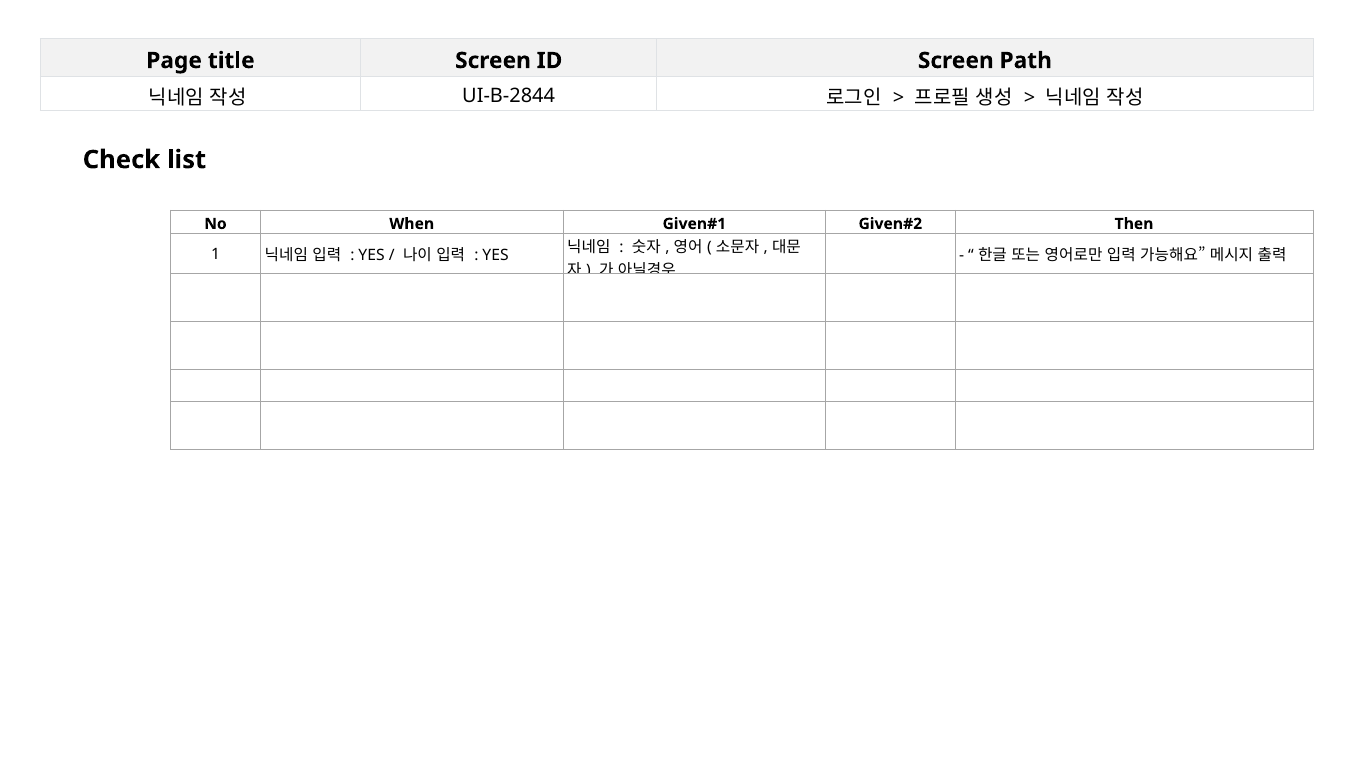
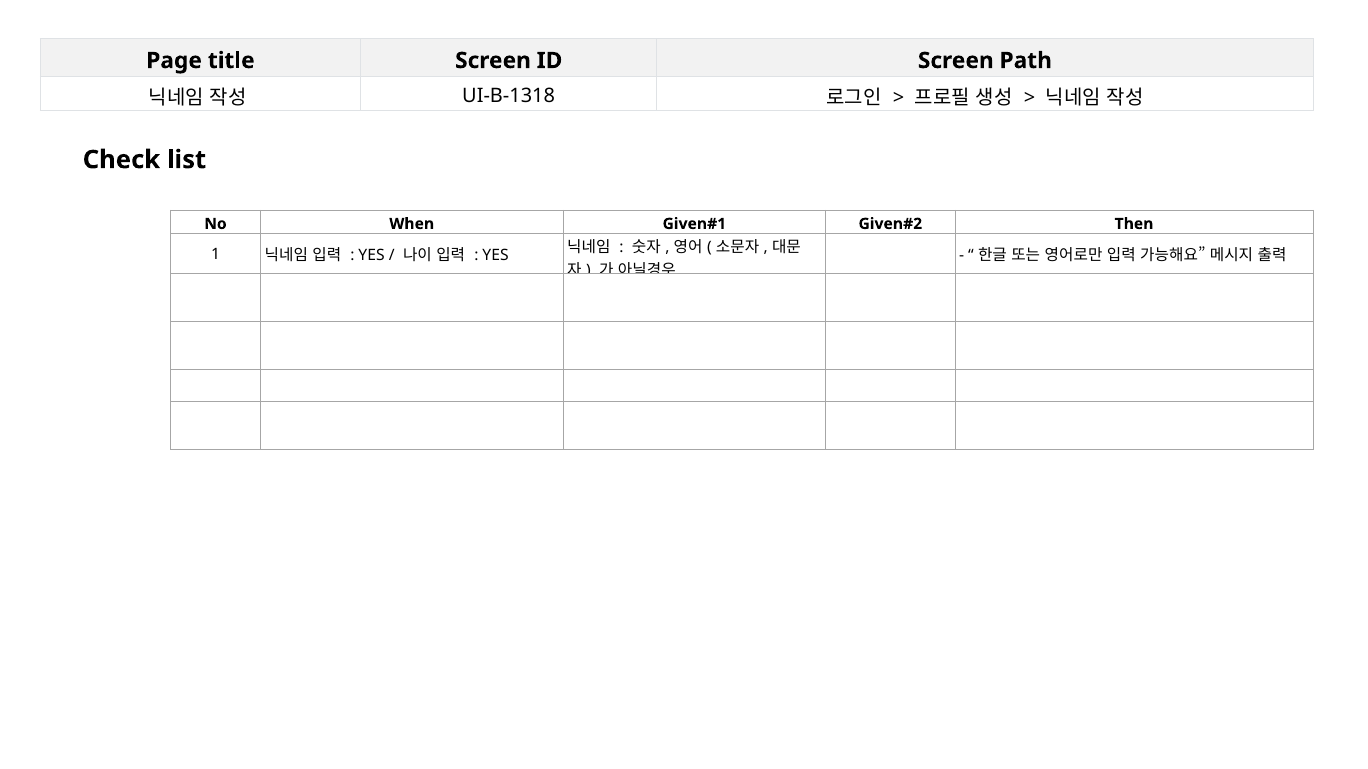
UI-B-2844: UI-B-2844 -> UI-B-1318 (509, 96)
